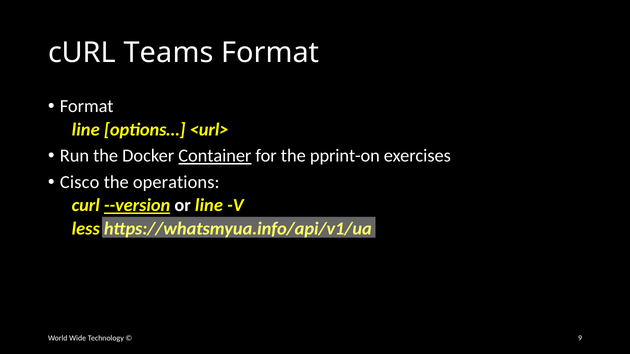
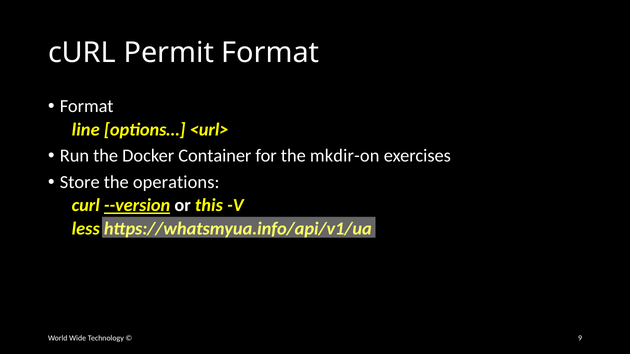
Teams: Teams -> Permit (169, 53)
Container underline: present -> none (215, 156)
pprint-on: pprint-on -> mkdir-on (345, 156)
Cisco: Cisco -> Store (80, 182)
or line: line -> this (209, 206)
